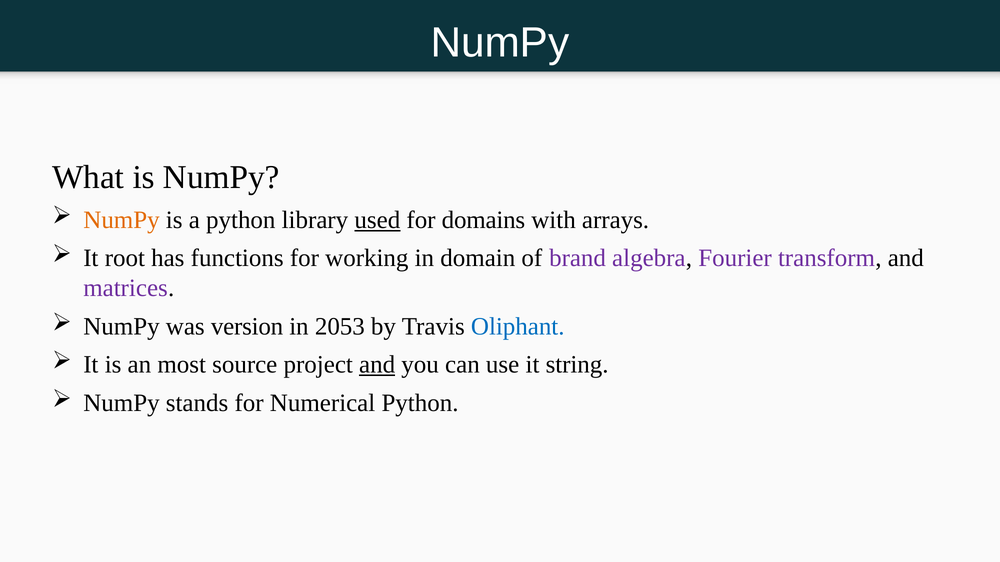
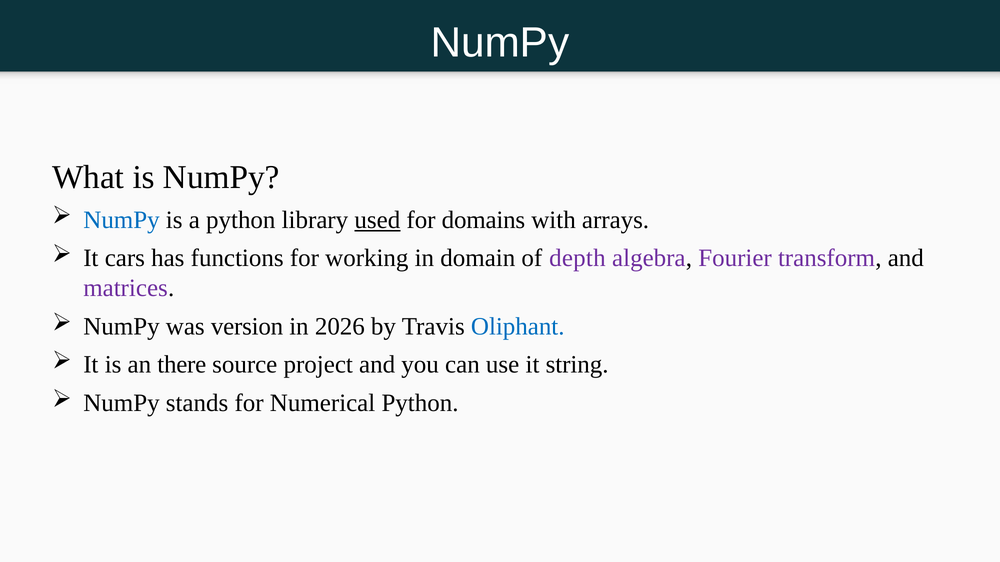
NumPy colour: orange -> blue (122, 220)
root: root -> cars (125, 258)
brand: brand -> depth (577, 258)
2053: 2053 -> 2026 (340, 327)
most: most -> there (182, 365)
and underline: present -> none (377, 365)
